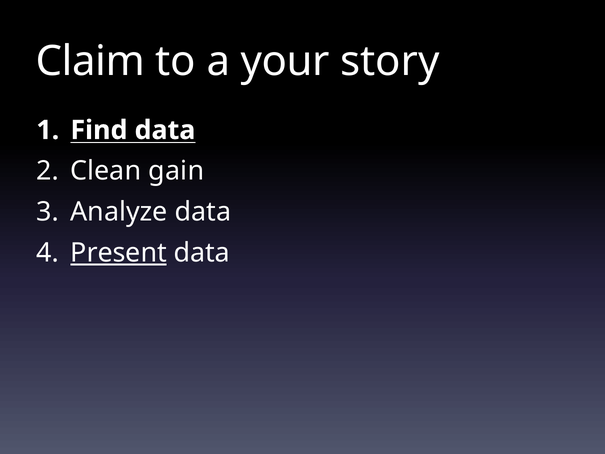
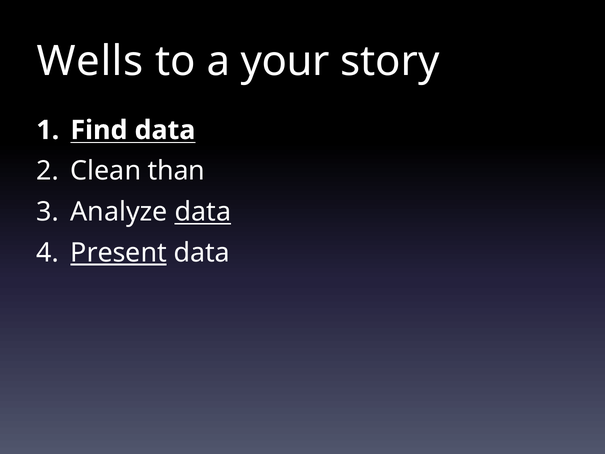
Claim: Claim -> Wells (90, 61)
gain: gain -> than (176, 171)
data underline: none -> present (203, 212)
